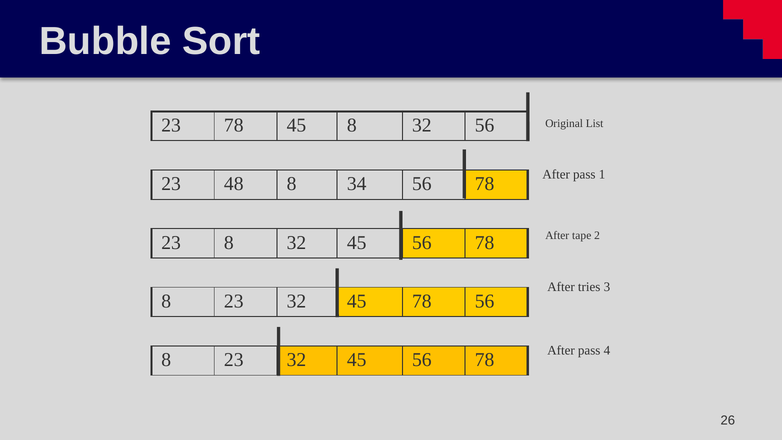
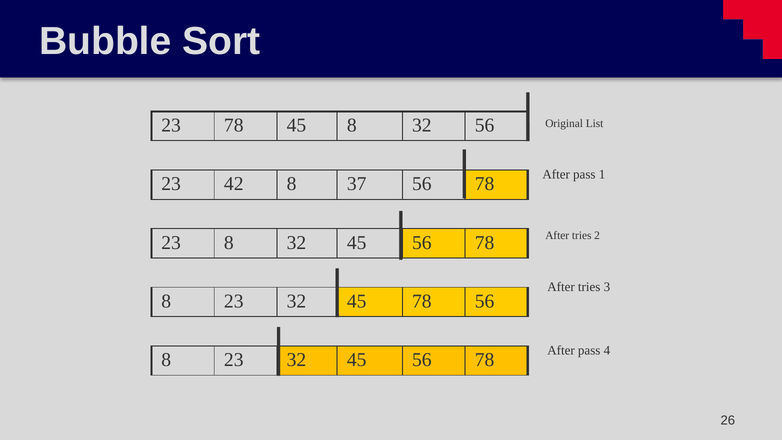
48: 48 -> 42 (234, 184)
34: 34 -> 37 (357, 184)
tape: tape -> tries (582, 236)
